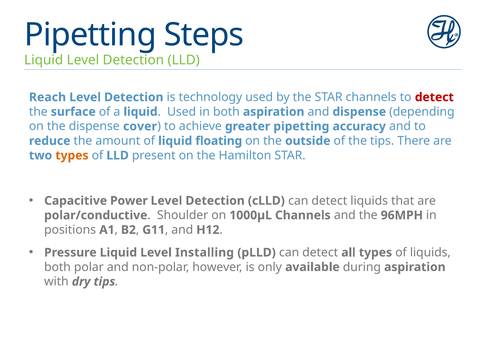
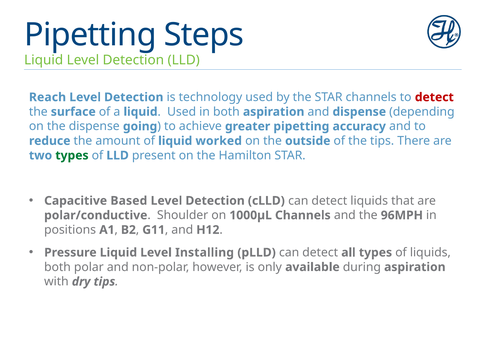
cover: cover -> going (140, 127)
floating: floating -> worked (219, 141)
types colour: orange -> green (72, 156)
Power: Power -> Based (129, 201)
